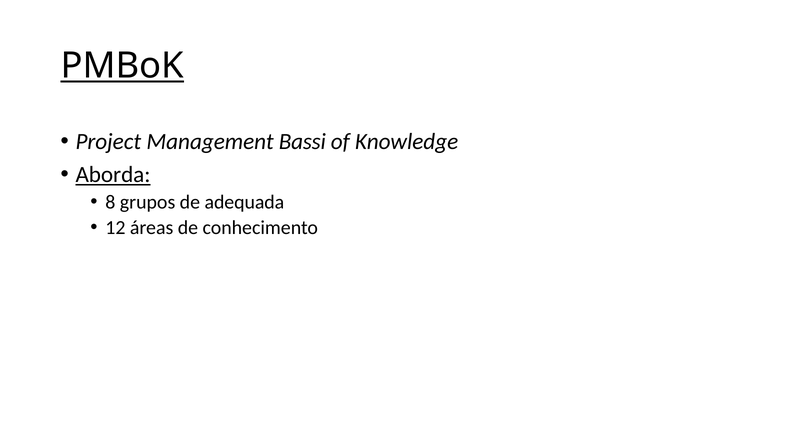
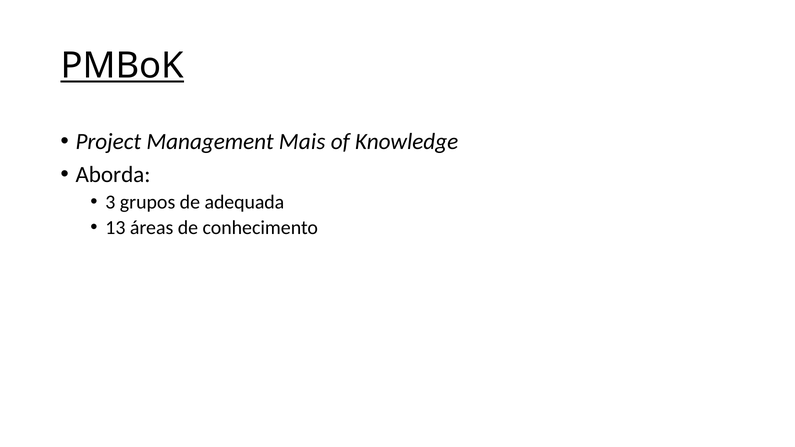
Bassi: Bassi -> Mais (302, 141)
Aborda underline: present -> none (113, 175)
8: 8 -> 3 (110, 202)
12: 12 -> 13 (115, 228)
